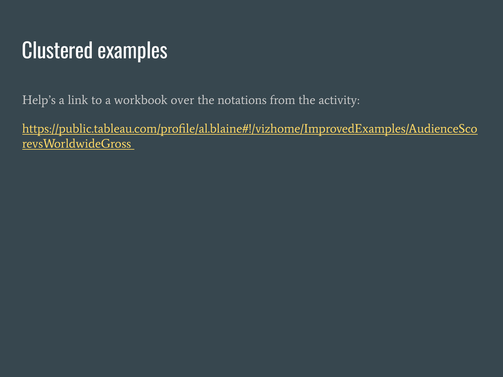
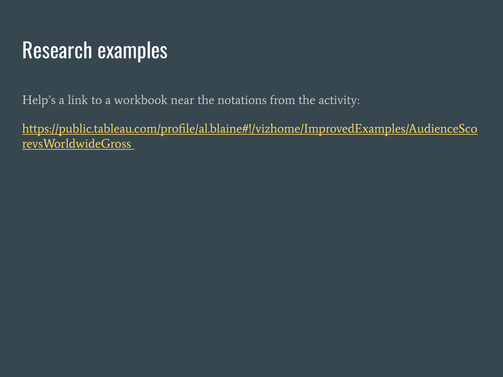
Clustered: Clustered -> Research (57, 52)
over: over -> near (182, 100)
